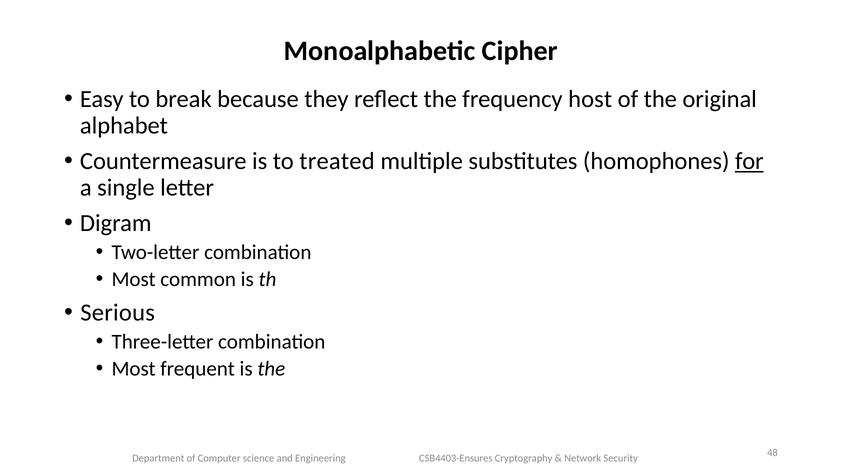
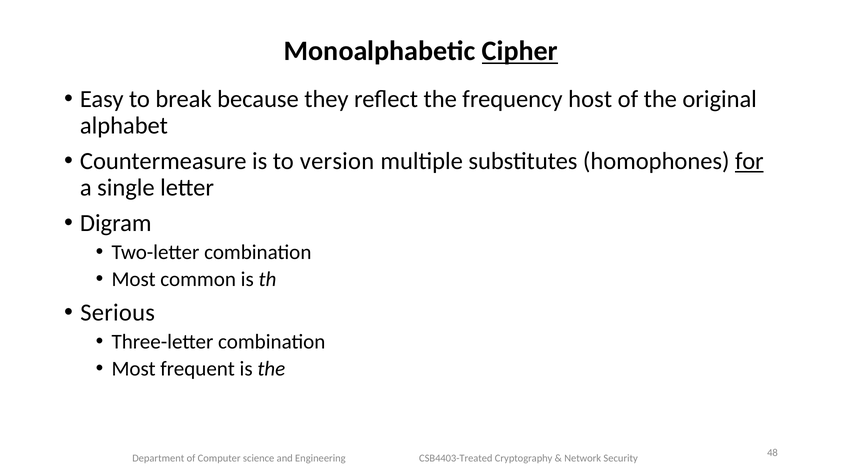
Cipher underline: none -> present (520, 51)
treated: treated -> version (337, 161)
CSB4403-Ensures: CSB4403-Ensures -> CSB4403-Treated (456, 458)
